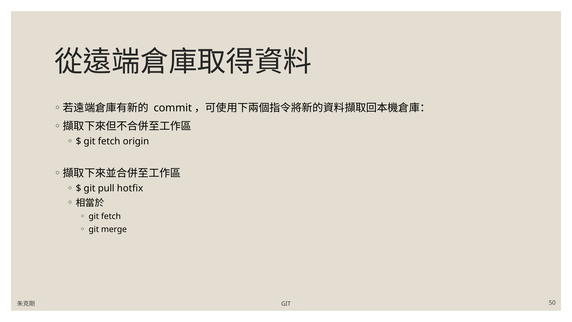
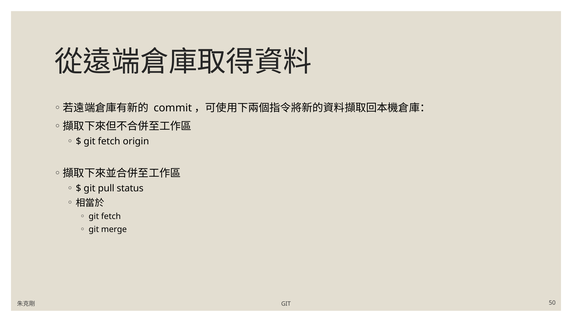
hotfix: hotfix -> status (130, 188)
